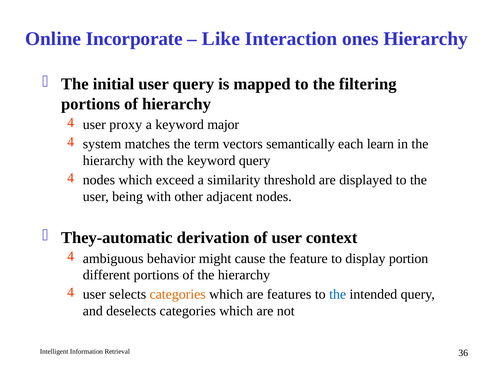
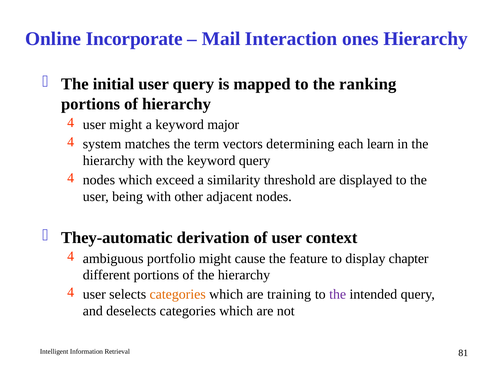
Like: Like -> Mail (221, 39)
filtering: filtering -> ranking (368, 84)
user proxy: proxy -> might (126, 125)
semantically: semantically -> determining (300, 144)
behavior: behavior -> portfolio (171, 259)
portion: portion -> chapter (409, 259)
features: features -> training (289, 295)
the colour: blue -> purple (338, 295)
36: 36 -> 81 (463, 353)
